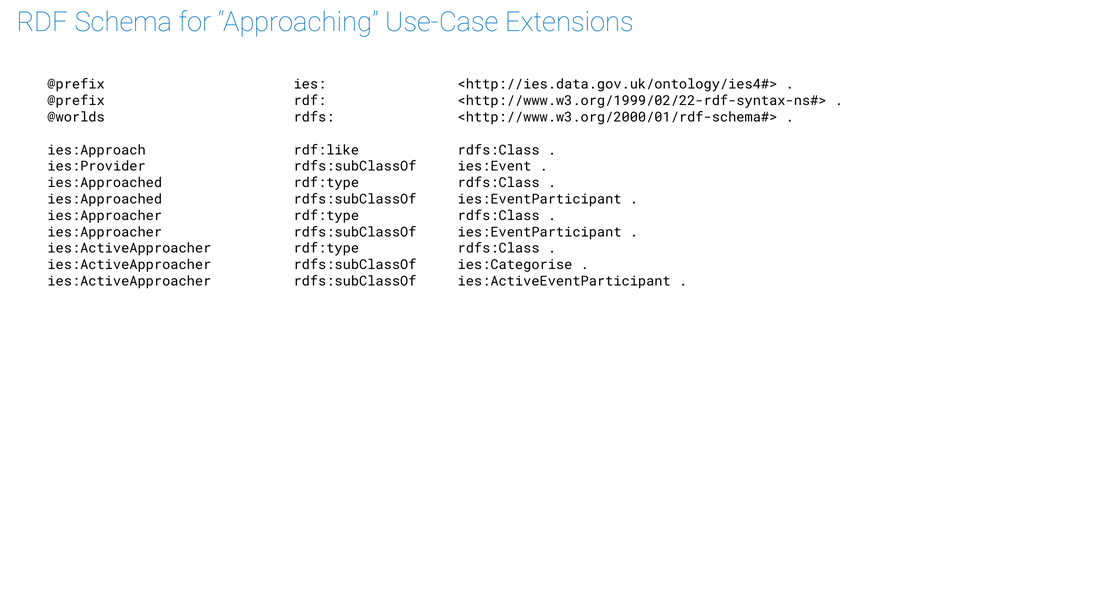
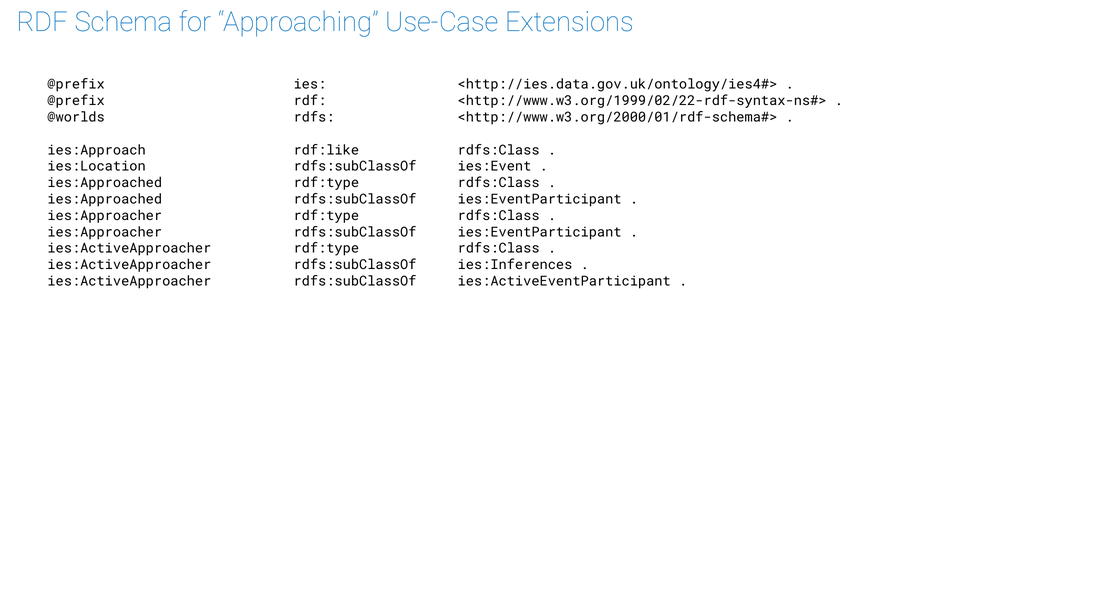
ies:Provider: ies:Provider -> ies:Location (97, 167)
ies:Categorise: ies:Categorise -> ies:Inferences (515, 265)
